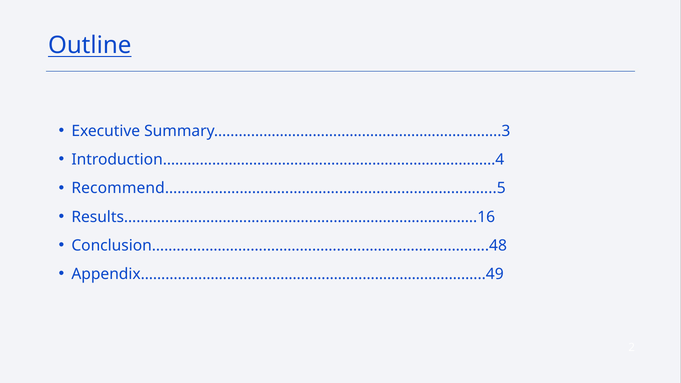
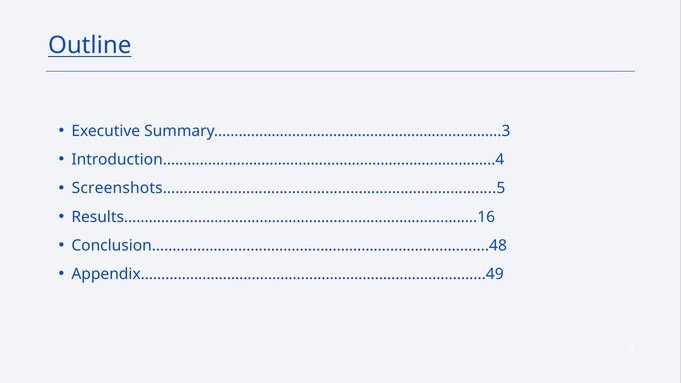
Recommend……………………………………………………………………..5: Recommend……………………………………………………………………..5 -> Screenshots……………………………………………………………………..5 (289, 188)
